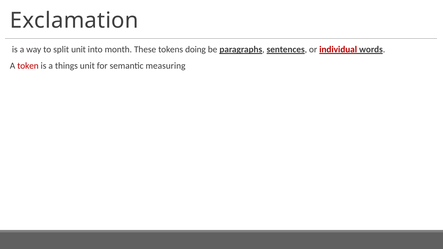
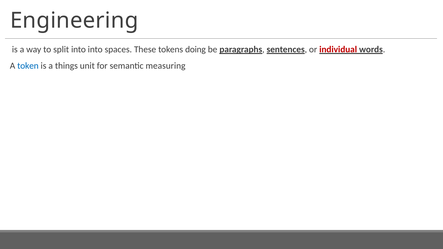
Exclamation: Exclamation -> Engineering (74, 20)
split unit: unit -> into (78, 50)
month: month -> spaces (118, 50)
token colour: red -> blue (28, 66)
